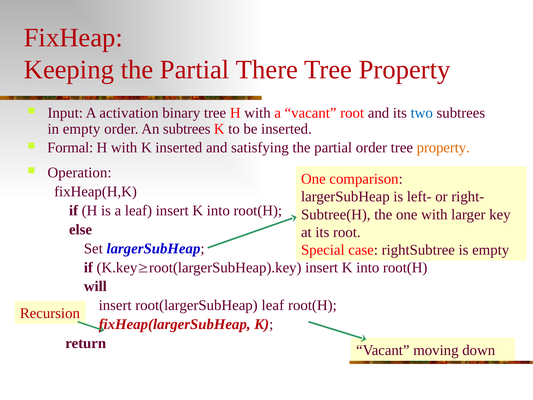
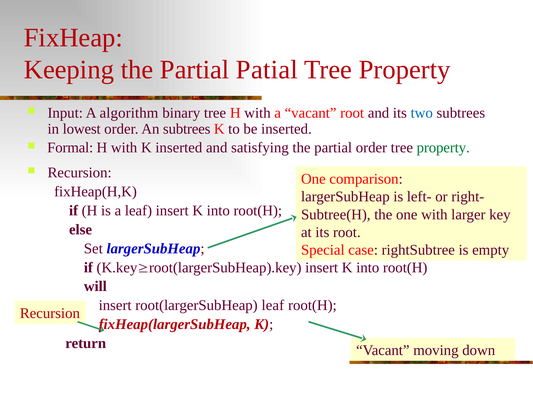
There: There -> Patial (267, 70)
activation: activation -> algorithm (129, 113)
in empty: empty -> lowest (82, 129)
property colour: orange -> green (443, 148)
Operation: Operation -> Recursion (80, 173)
